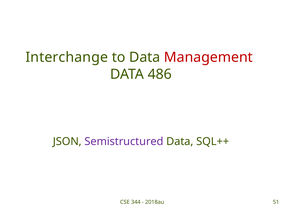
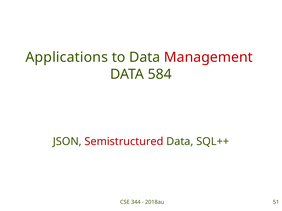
Interchange: Interchange -> Applications (67, 57)
486: 486 -> 584 (160, 74)
Semistructured colour: purple -> red (124, 142)
